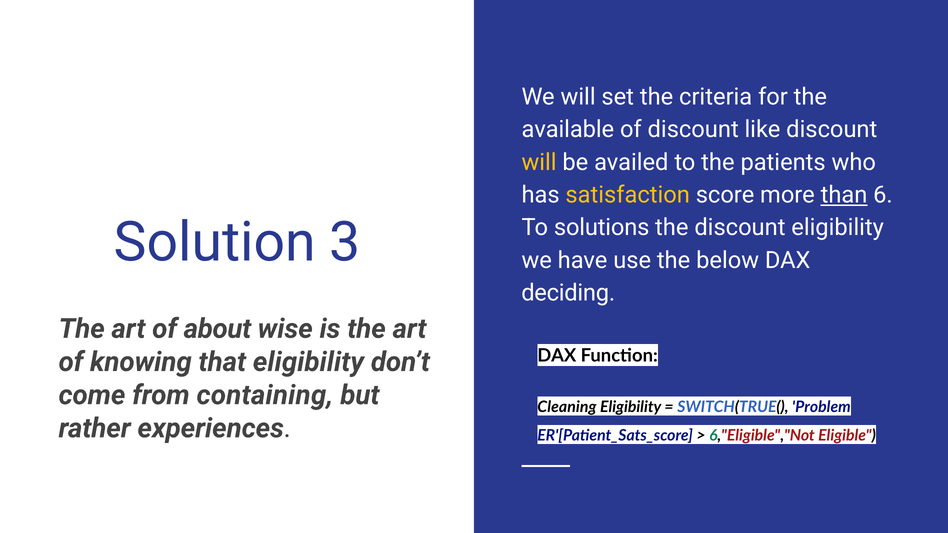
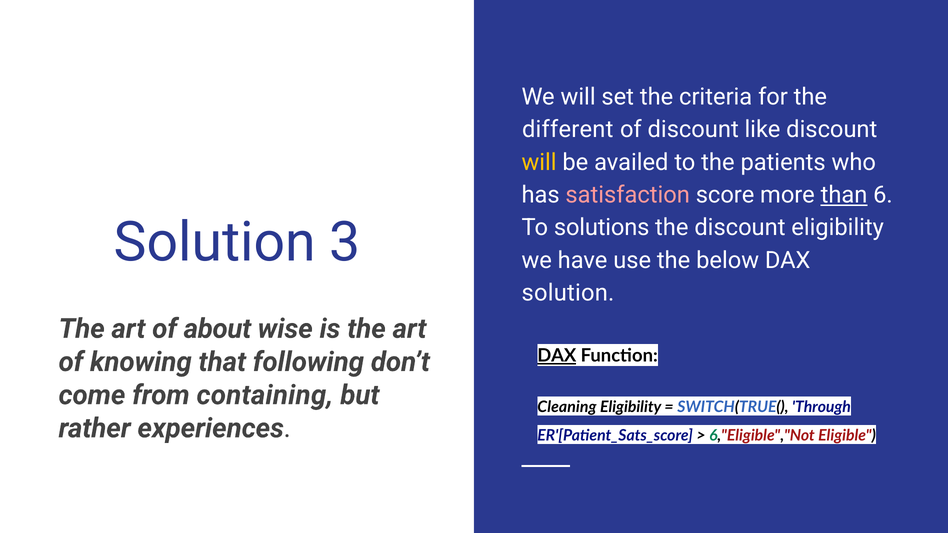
available: available -> different (568, 130)
satisfaction colour: yellow -> pink (628, 195)
deciding: deciding -> solution (568, 293)
DAX underline: none -> present (557, 356)
that eligibility: eligibility -> following (308, 362)
Problem: Problem -> Through (821, 407)
